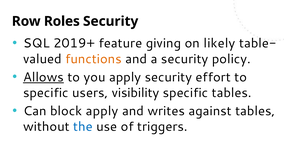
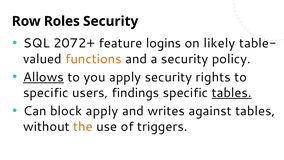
2019+: 2019+ -> 2072+ (74, 43)
giving: giving -> logins (164, 43)
effort: effort -> rights (213, 77)
visibility: visibility -> findings (135, 93)
tables underline: none -> present (232, 93)
the colour: blue -> orange (83, 126)
